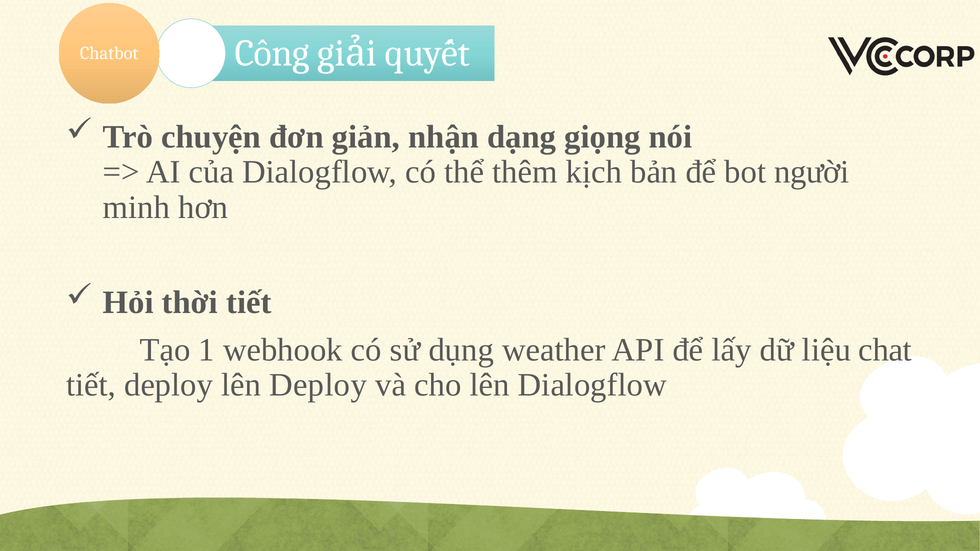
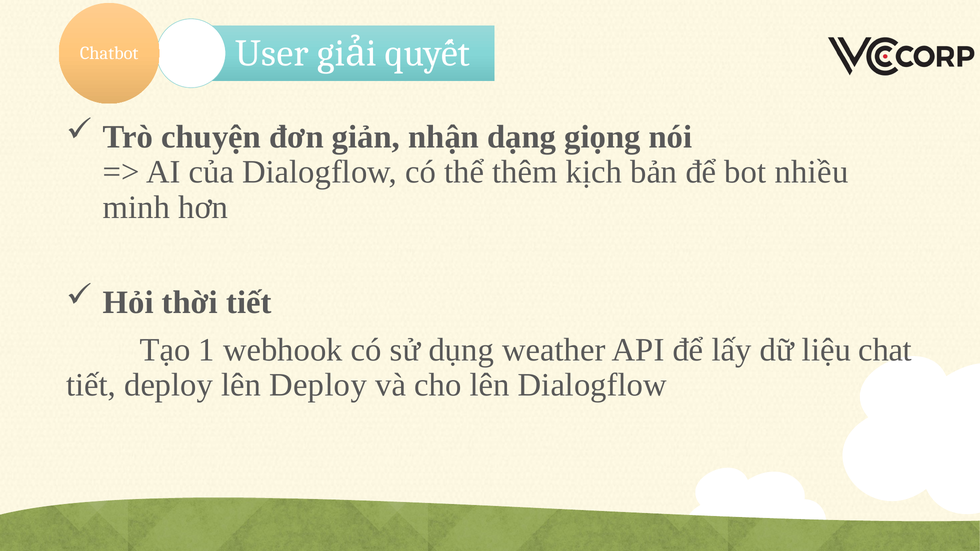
Công: Công -> User (272, 53)
người: người -> nhiều (811, 172)
